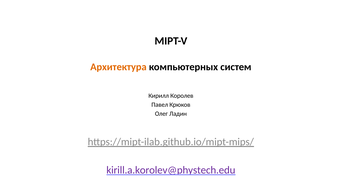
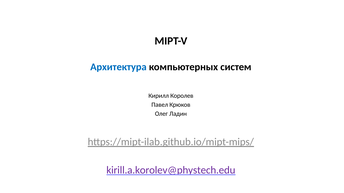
Архитектура colour: orange -> blue (118, 67)
